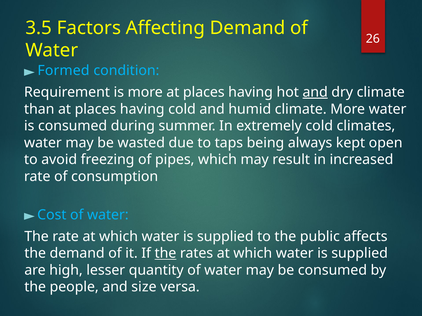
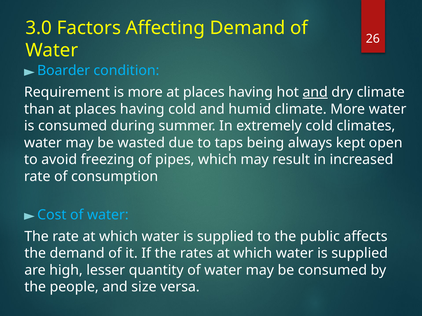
3.5: 3.5 -> 3.0 (39, 28)
Formed: Formed -> Boarder (64, 71)
the underline: present -> none (165, 254)
